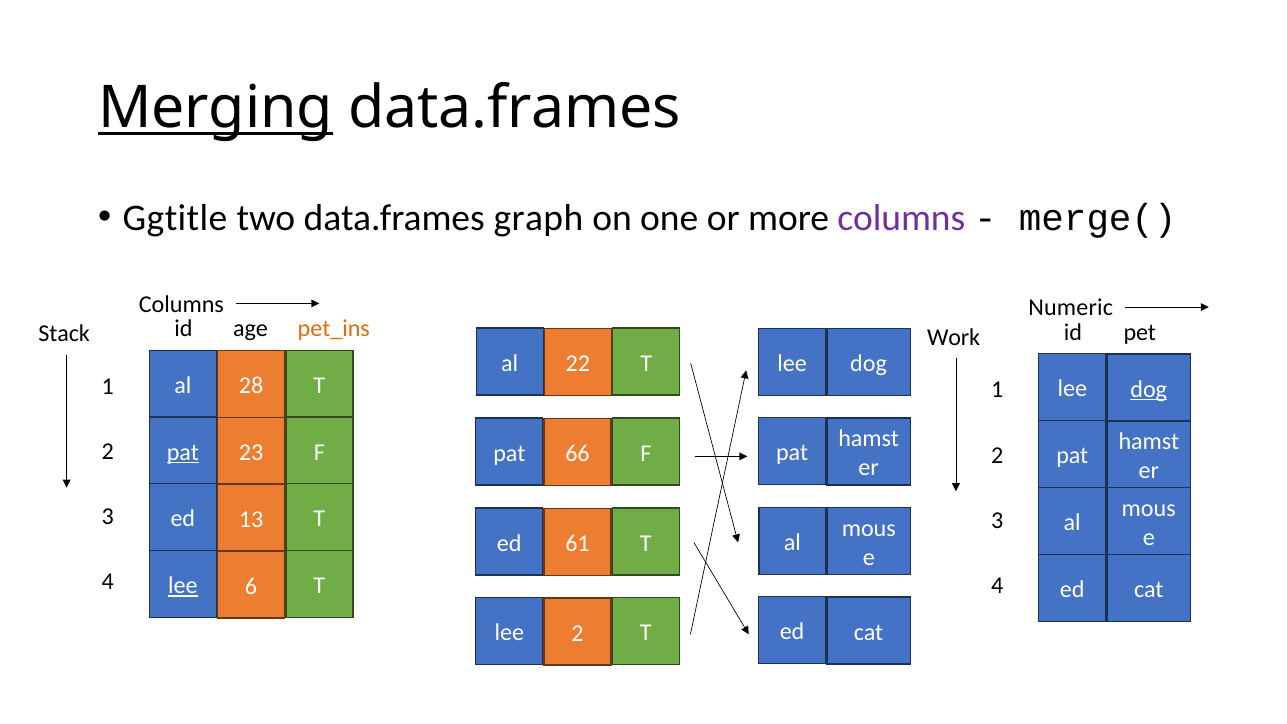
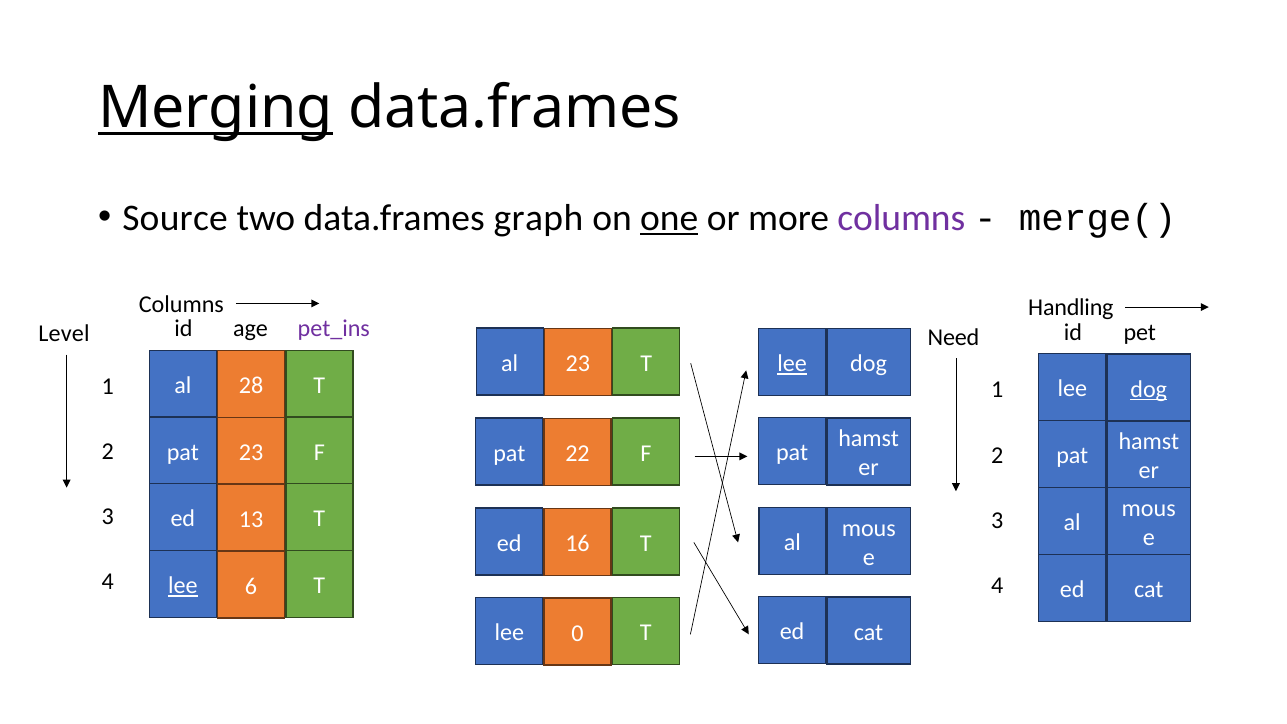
Ggtitle: Ggtitle -> Source (175, 218)
one underline: none -> present (669, 218)
Numeric: Numeric -> Handling (1071, 308)
pet_ins colour: orange -> purple (334, 329)
Stack: Stack -> Level (64, 334)
Work: Work -> Need (954, 337)
al 22: 22 -> 23 (578, 364)
lee underline: none -> present (792, 363)
pat underline: present -> none (183, 452)
66: 66 -> 22 (577, 453)
61: 61 -> 16 (577, 543)
lee 2: 2 -> 0 (577, 633)
